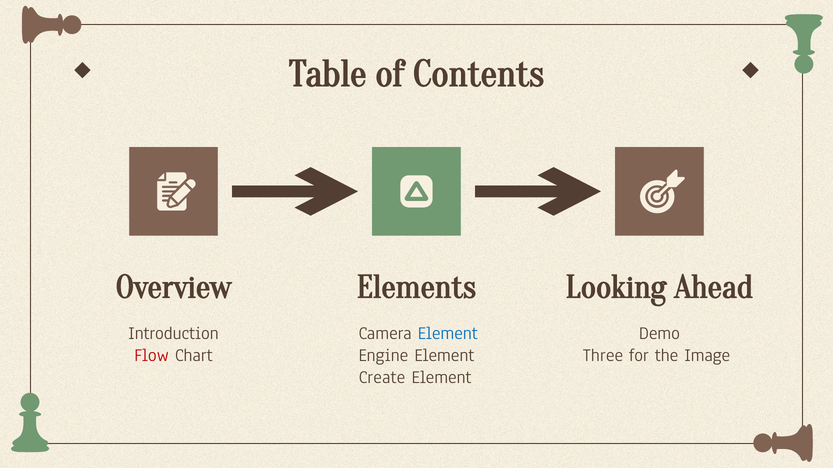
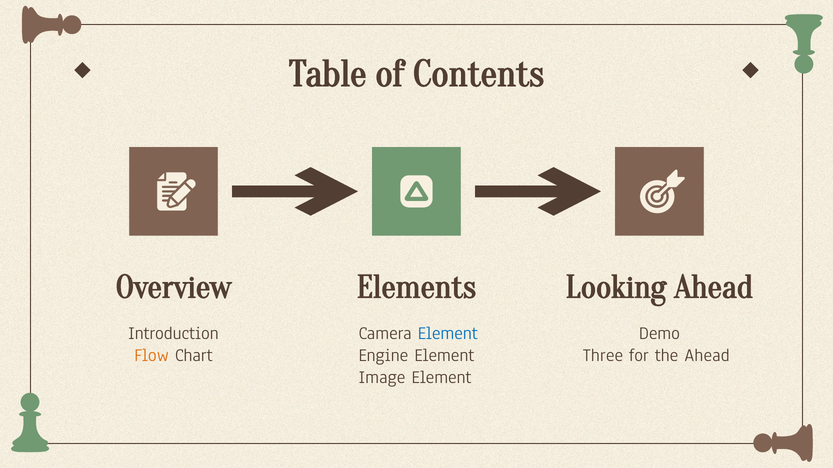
Flow colour: red -> orange (152, 356)
the Image: Image -> Ahead (707, 356)
Create: Create -> Image (382, 378)
